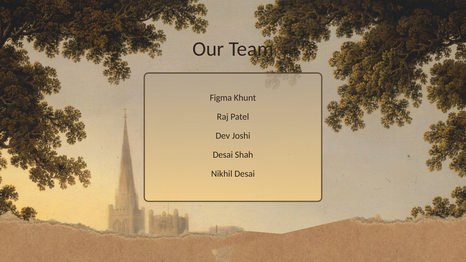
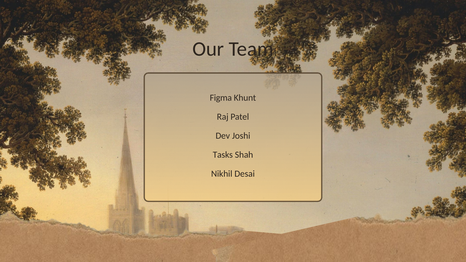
Desai: Desai -> Tasks (223, 155)
